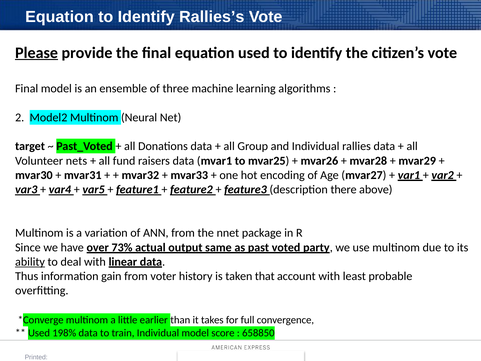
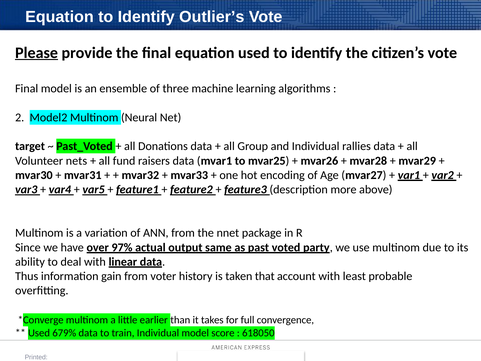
Rallies’s: Rallies’s -> Outlier’s (212, 17)
there: there -> more (344, 189)
73%: 73% -> 97% (122, 247)
ability underline: present -> none (30, 262)
198%: 198% -> 679% (64, 333)
658850: 658850 -> 618050 (258, 333)
